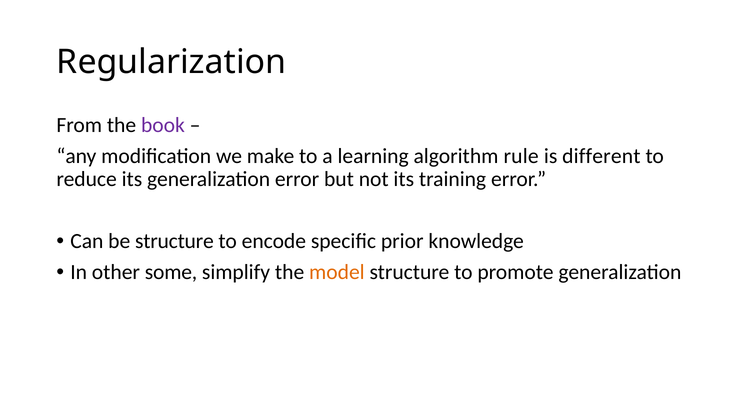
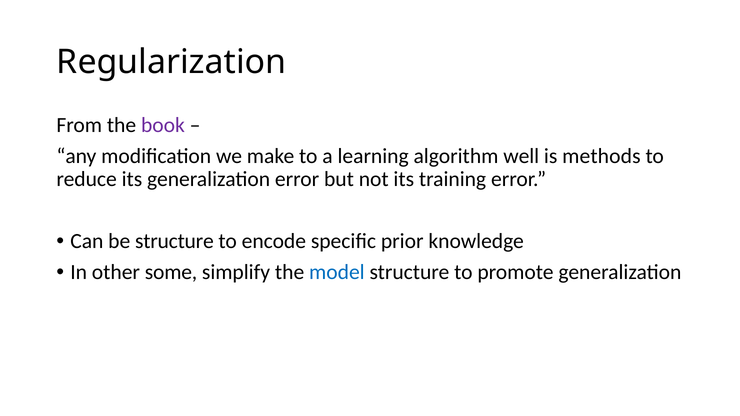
rule: rule -> well (521, 156)
different: different -> methods (601, 156)
model colour: orange -> blue (337, 273)
